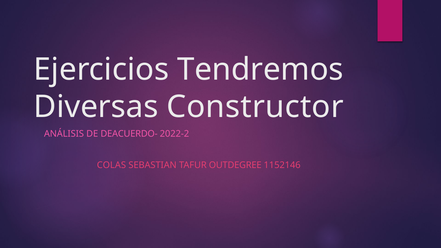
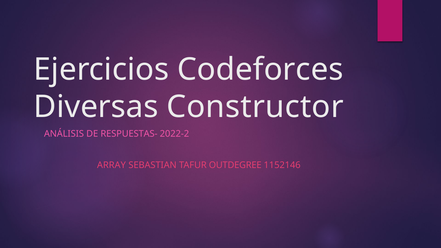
Tendremos: Tendremos -> Codeforces (260, 69)
DEACUERDO-: DEACUERDO- -> RESPUESTAS- (129, 134)
COLAS: COLAS -> ARRAY (111, 165)
